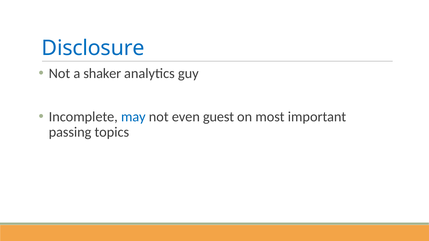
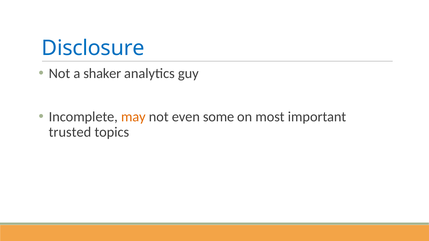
may colour: blue -> orange (133, 117)
guest: guest -> some (219, 117)
passing: passing -> trusted (70, 132)
